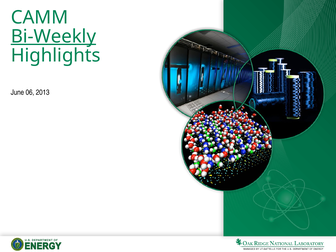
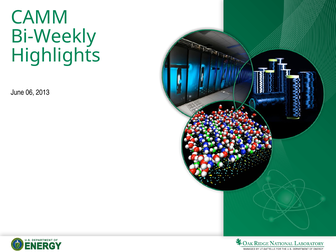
Bi-Weekly underline: present -> none (53, 36)
